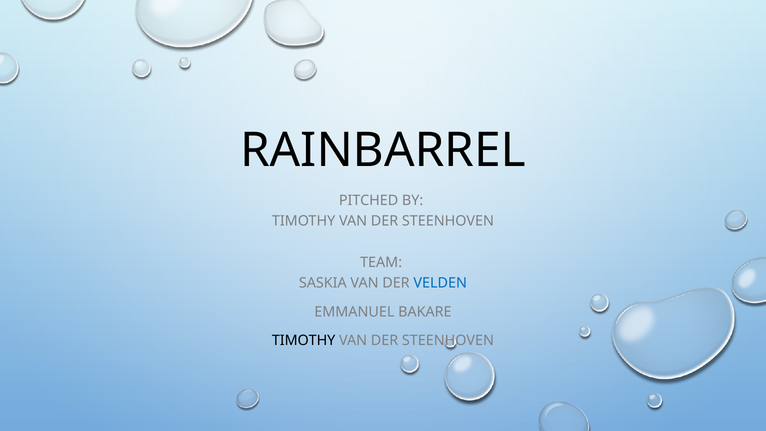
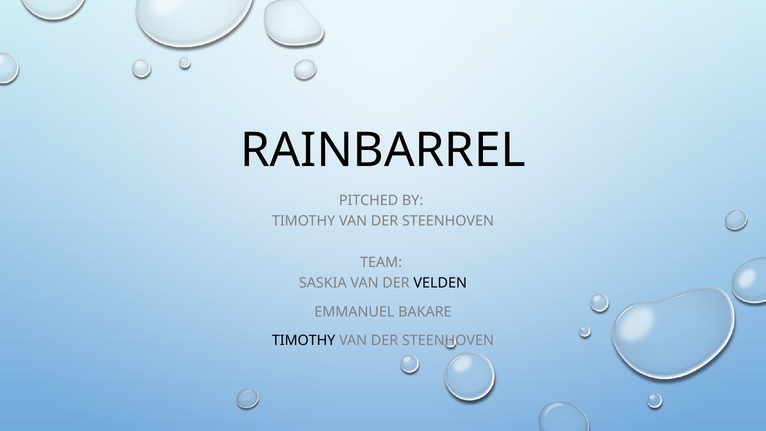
VELDEN colour: blue -> black (440, 283)
